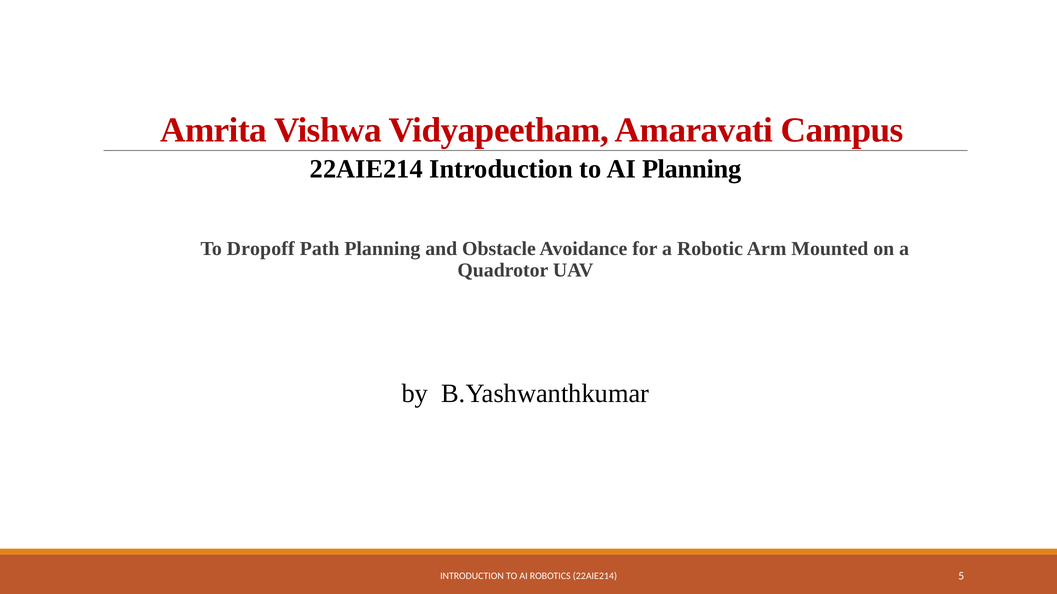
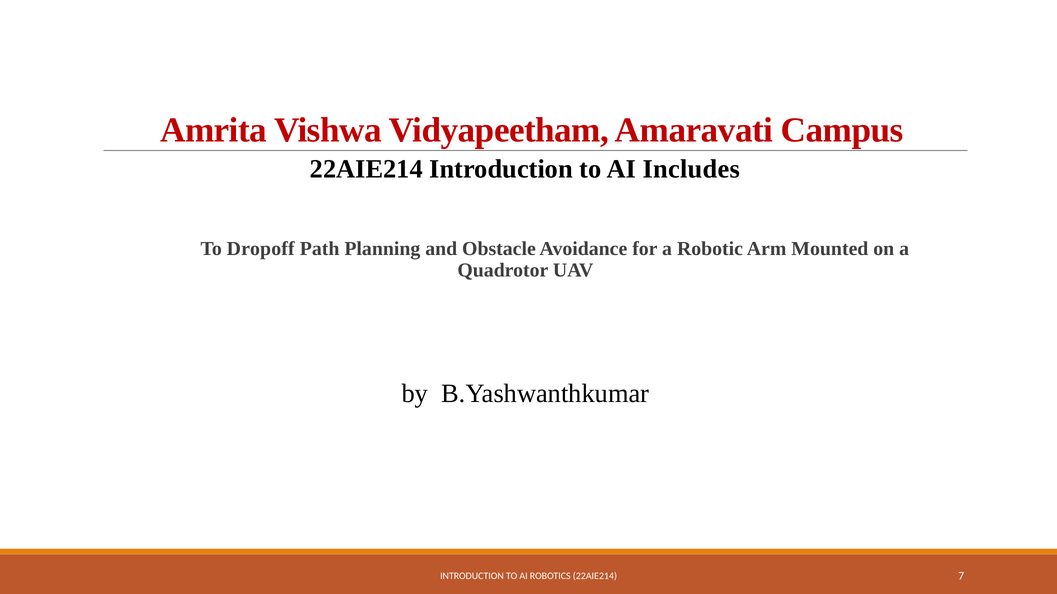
AI Planning: Planning -> Includes (692, 169)
5: 5 -> 7 (961, 577)
